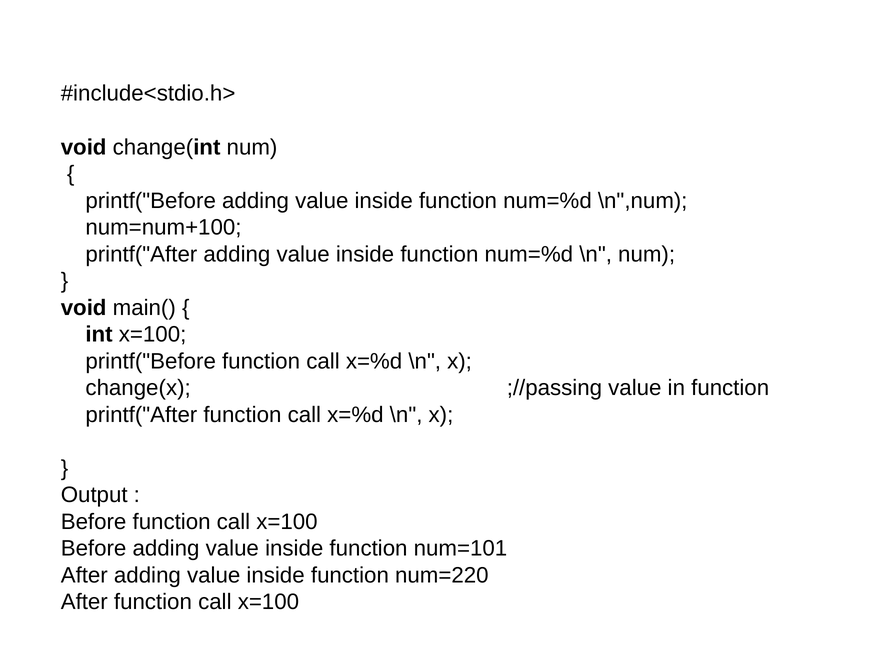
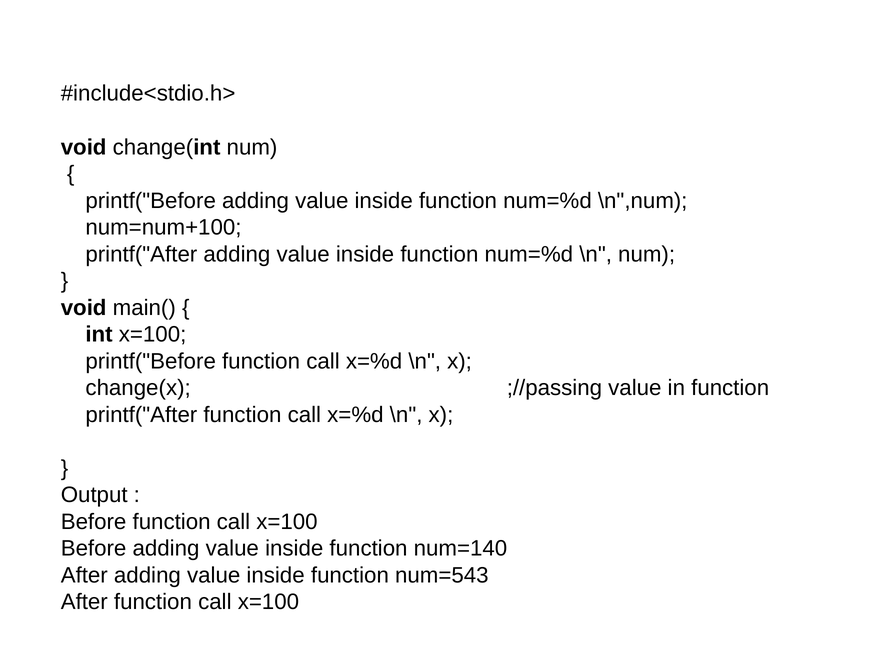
num=101: num=101 -> num=140 (460, 549)
num=220: num=220 -> num=543 (442, 575)
